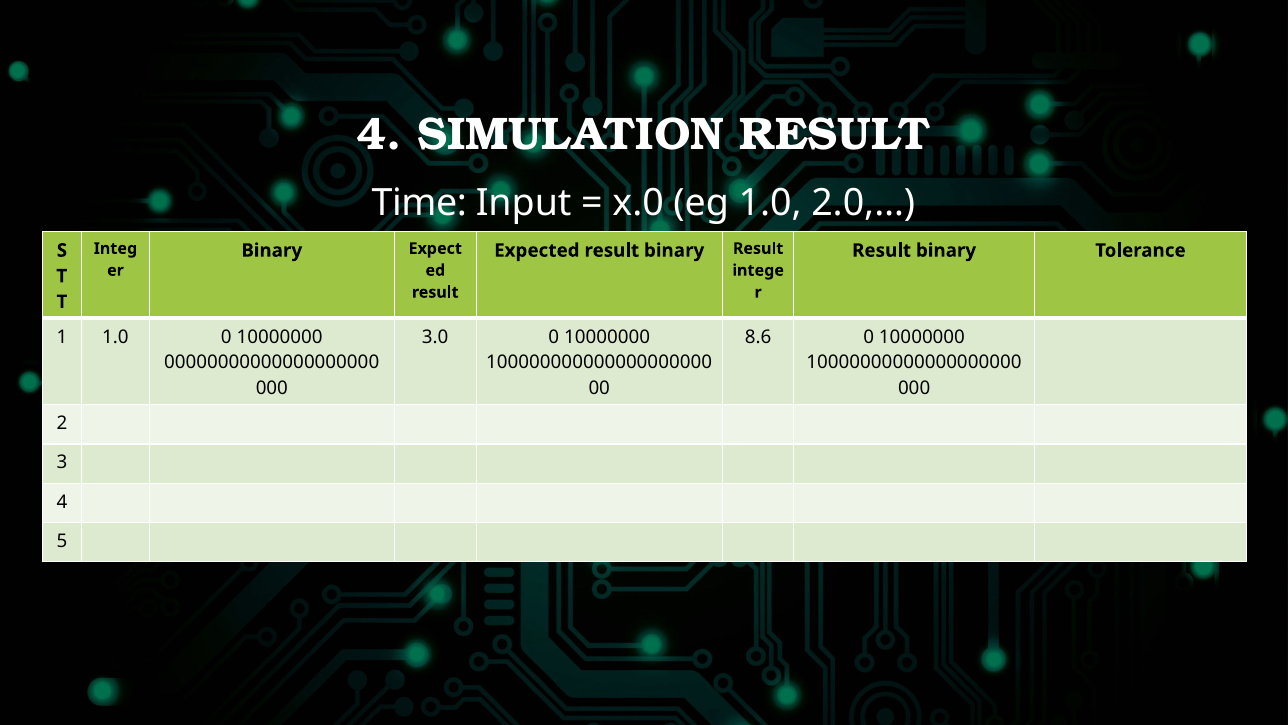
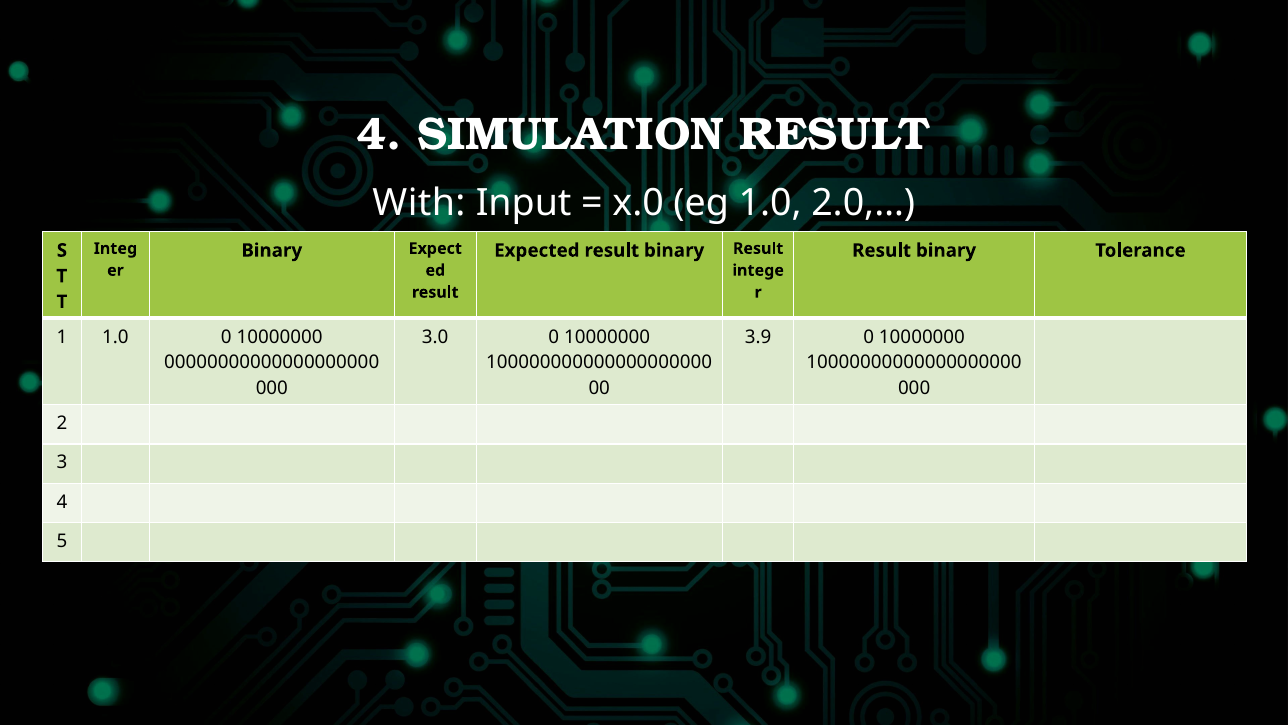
Time: Time -> With (419, 203)
8.6: 8.6 -> 3.9 (758, 337)
